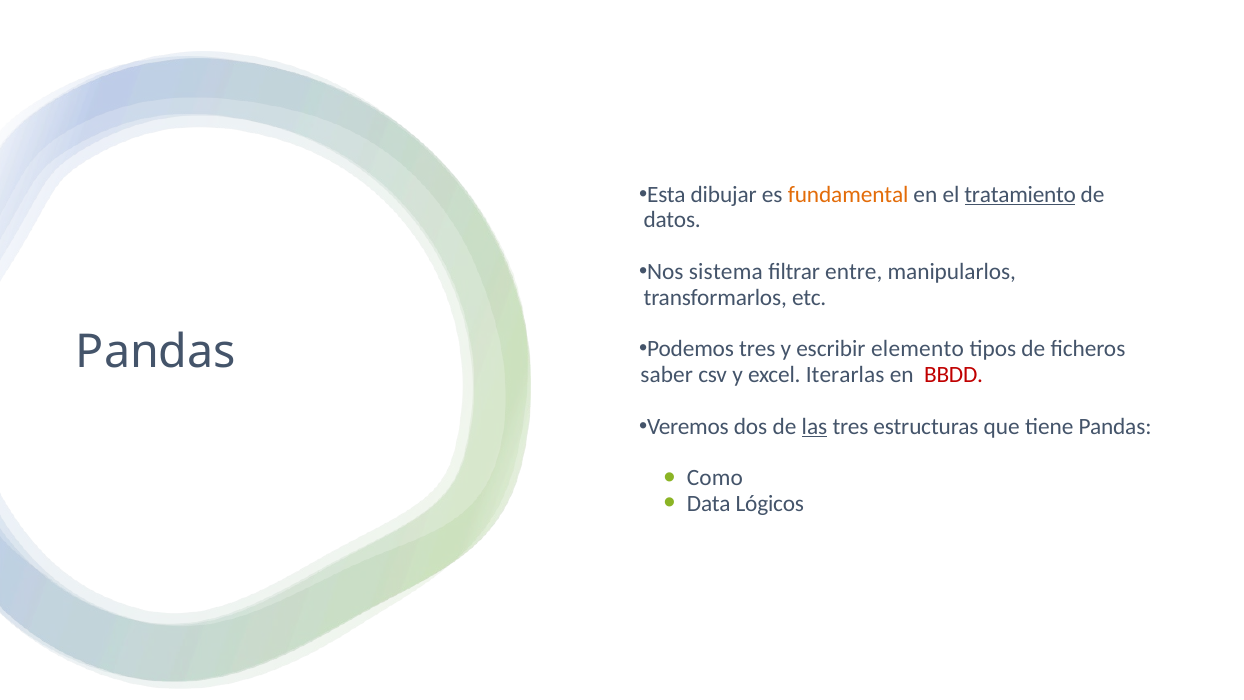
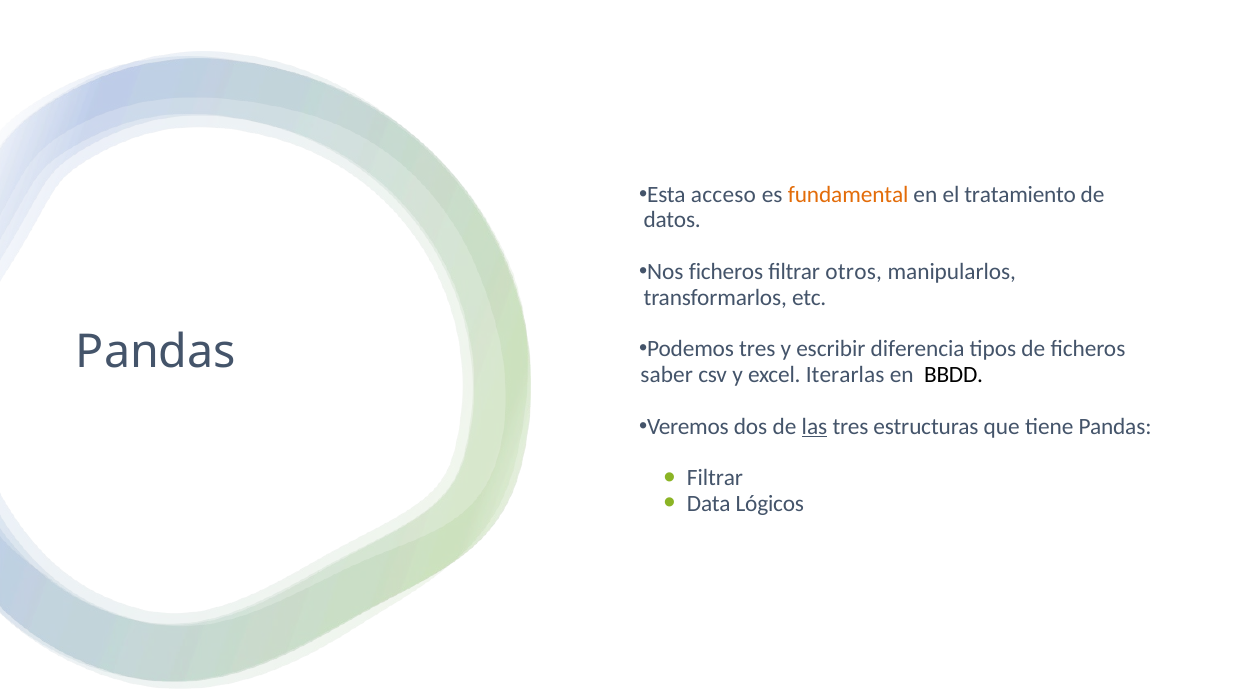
dibujar: dibujar -> acceso (723, 194)
tratamiento underline: present -> none (1020, 194)
Nos sistema: sistema -> ficheros (726, 272)
entre: entre -> otros (854, 272)
elemento: elemento -> diferencia (918, 349)
BBDD colour: red -> black (954, 375)
Como: Como -> Filtrar (715, 478)
